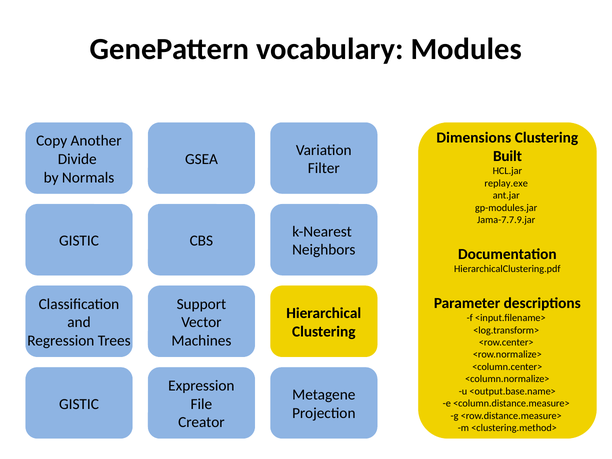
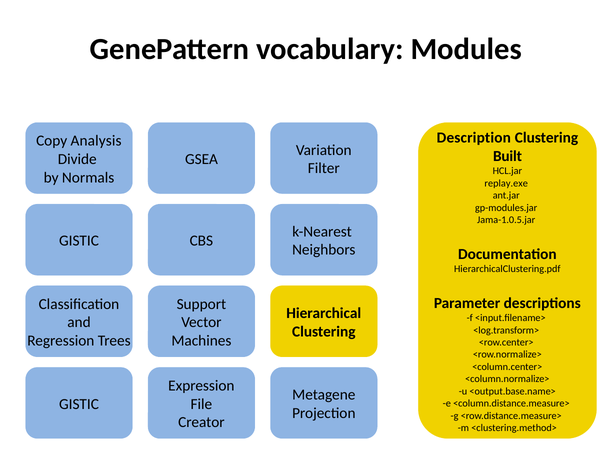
Dimensions: Dimensions -> Description (474, 138)
Another: Another -> Analysis (96, 141)
Jama-7.7.9.jar: Jama-7.7.9.jar -> Jama-1.0.5.jar (506, 220)
